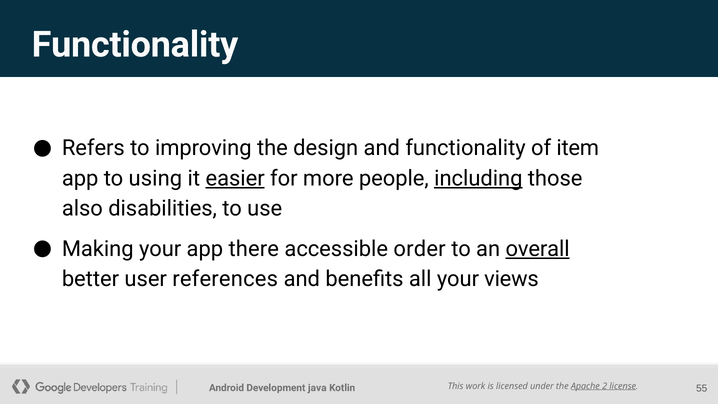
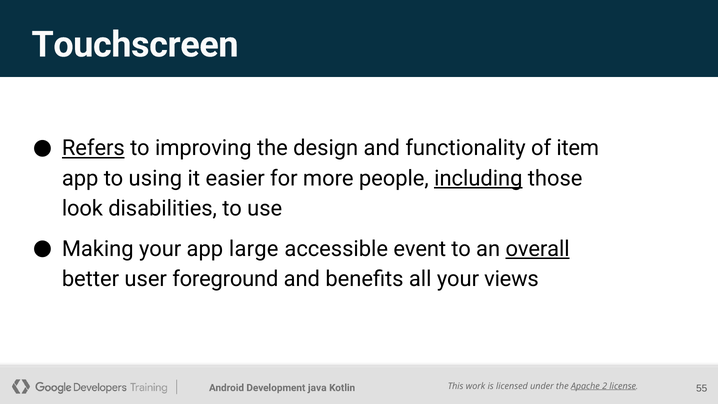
Functionality: Functionality -> Touchscreen (135, 45)
Refers underline: none -> present (93, 148)
easier underline: present -> none (235, 178)
also: also -> look (82, 209)
there: there -> large (254, 249)
order: order -> event (420, 249)
references: references -> foreground (225, 279)
